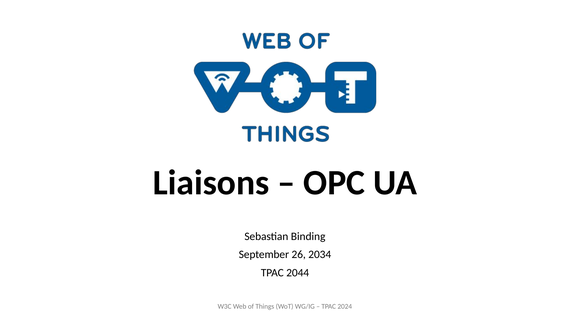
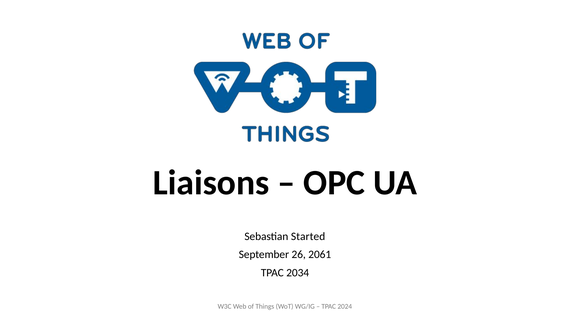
Binding: Binding -> Started (308, 236)
2034: 2034 -> 2061 (320, 254)
2044: 2044 -> 2034 (298, 272)
